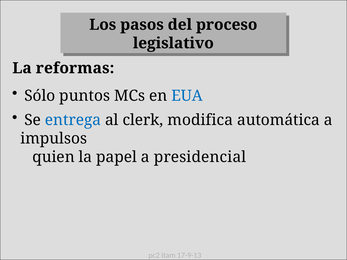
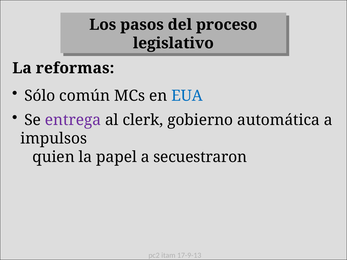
puntos: puntos -> común (85, 96)
entrega colour: blue -> purple (73, 120)
modifica: modifica -> gobierno (200, 120)
presidencial: presidencial -> secuestraron (200, 157)
